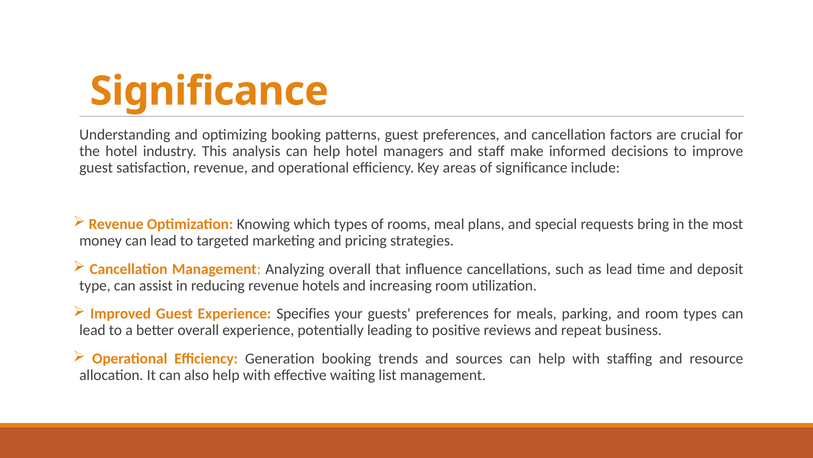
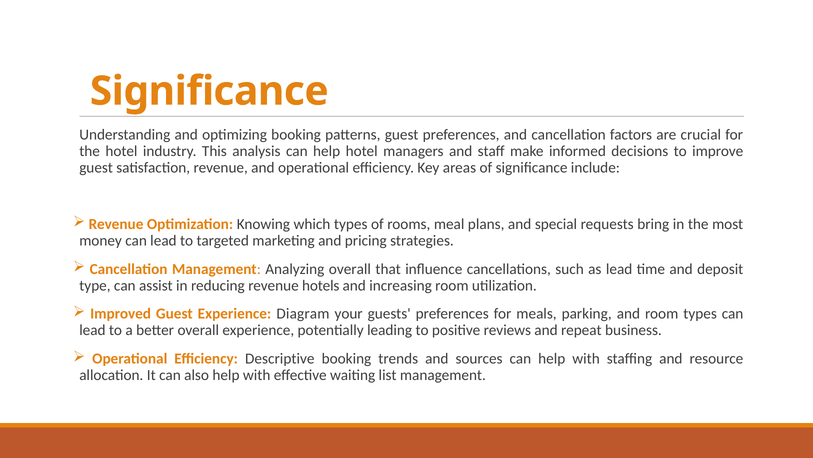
Specifies: Specifies -> Diagram (303, 313)
Generation: Generation -> Descriptive (280, 358)
